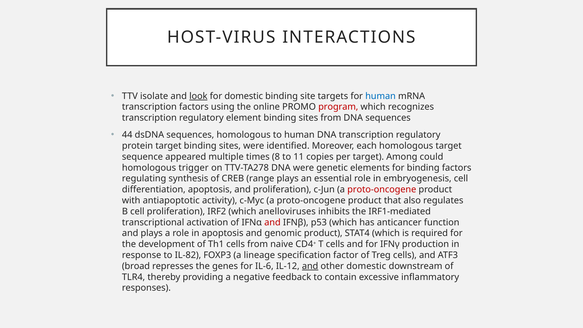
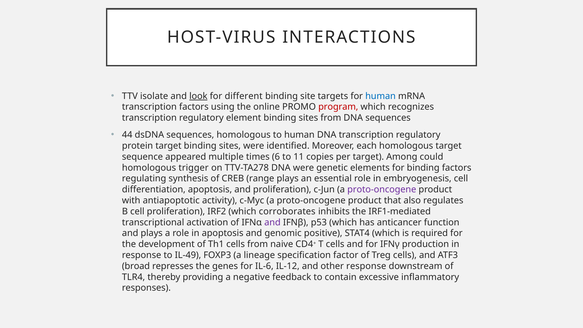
for domestic: domestic -> different (244, 96)
8: 8 -> 6 (276, 157)
proto-oncogene colour: red -> purple (382, 190)
anelloviruses: anelloviruses -> corroborates (287, 211)
and colour: red -> purple (272, 222)
genomic product: product -> positive (323, 233)
IL-82: IL-82 -> IL-49 (188, 255)
and underline: present -> none (310, 266)
other domestic: domestic -> response (366, 266)
